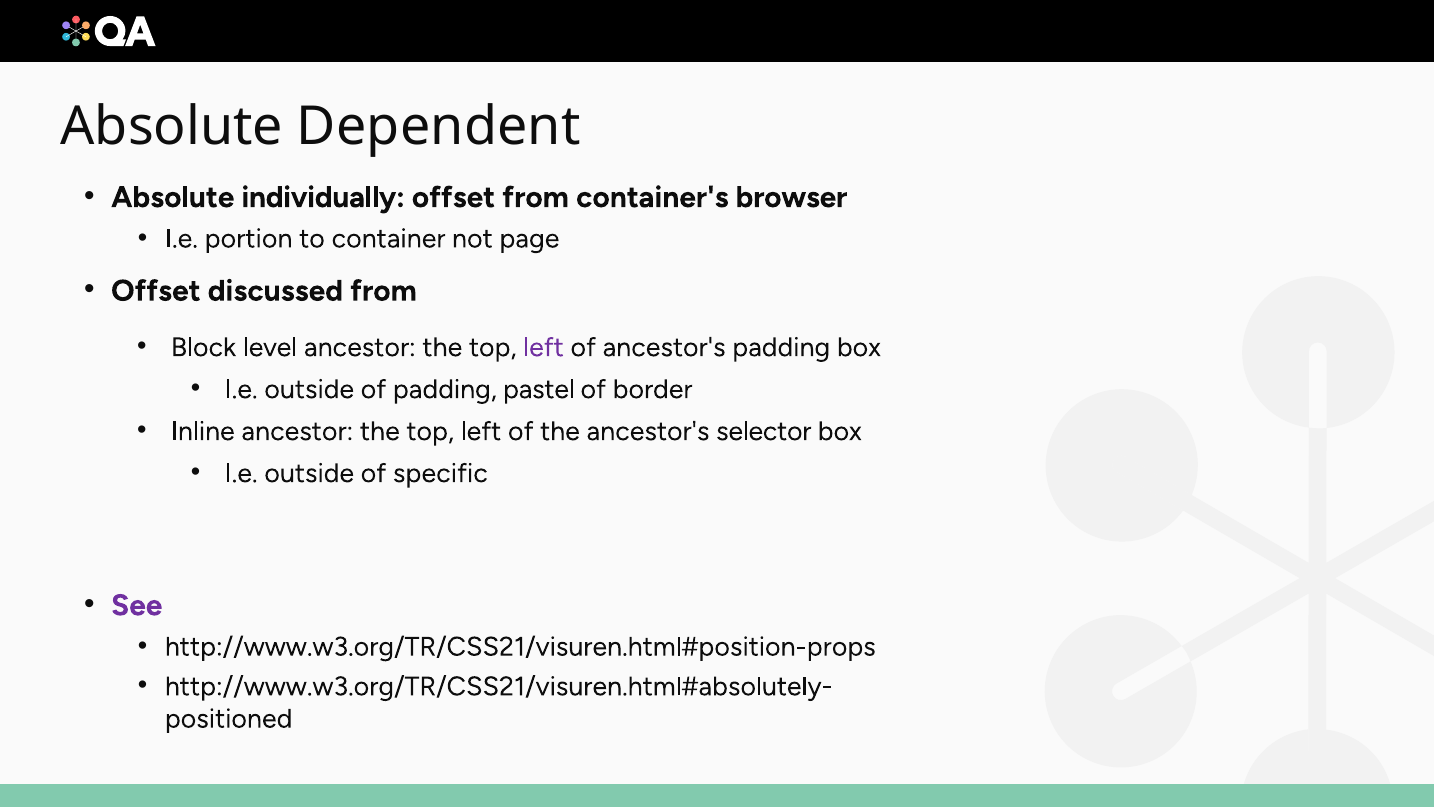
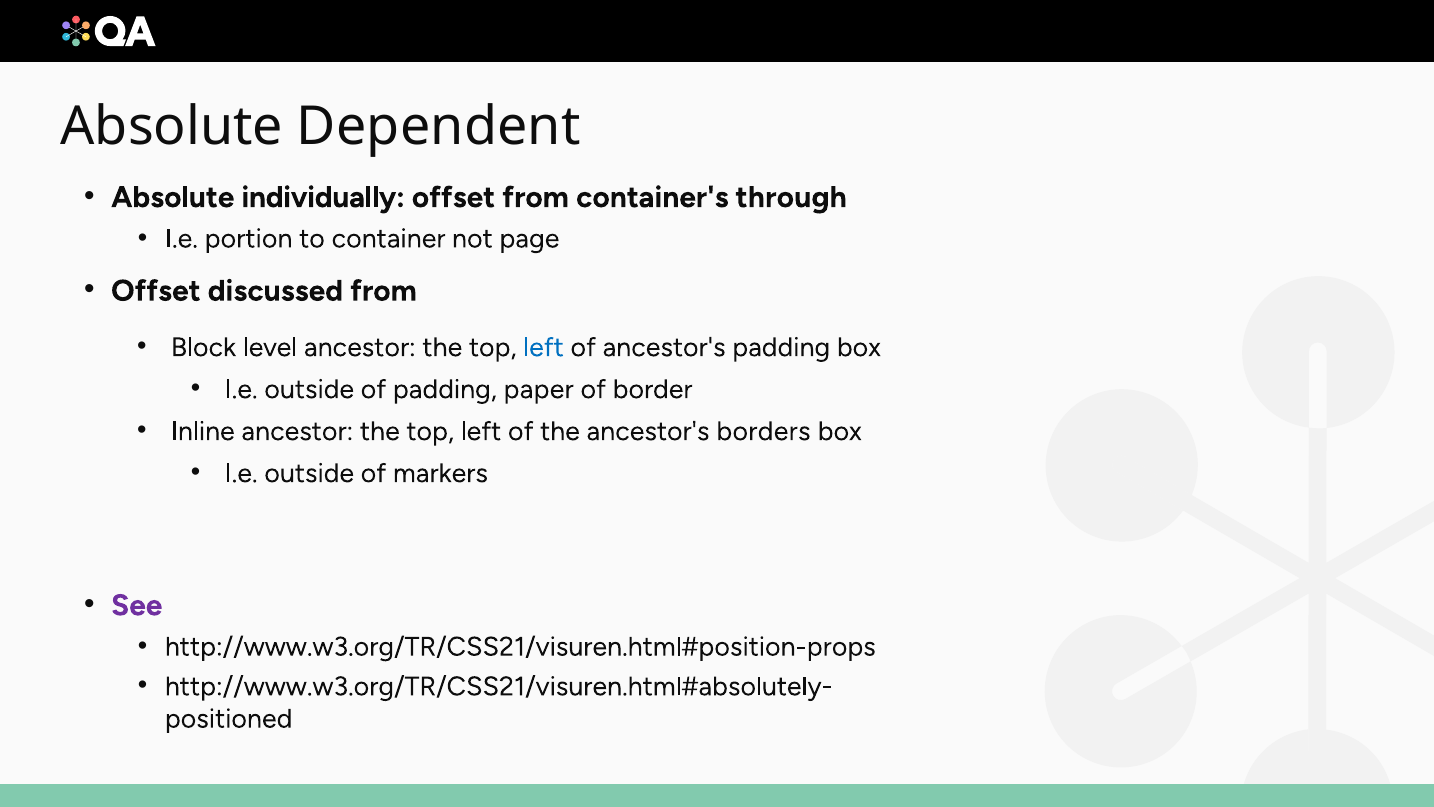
browser: browser -> through (791, 197)
left colour: purple -> blue (544, 347)
pastel: pastel -> paper (539, 389)
selector: selector -> borders (763, 431)
specific: specific -> markers (440, 473)
